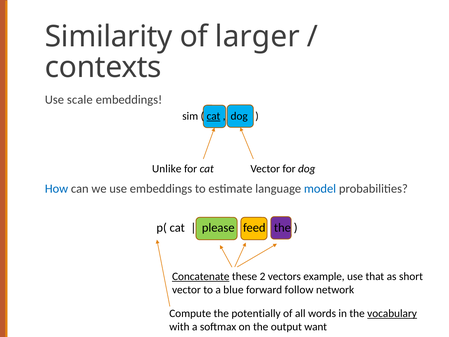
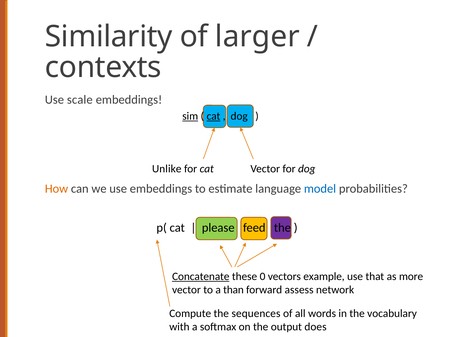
sim underline: none -> present (190, 116)
How colour: blue -> orange (57, 188)
2: 2 -> 0 (263, 276)
short: short -> more (411, 276)
blue: blue -> than (234, 290)
follow: follow -> assess (299, 290)
potentially: potentially -> sequences (256, 313)
vocabulary underline: present -> none (392, 313)
want: want -> does (316, 327)
